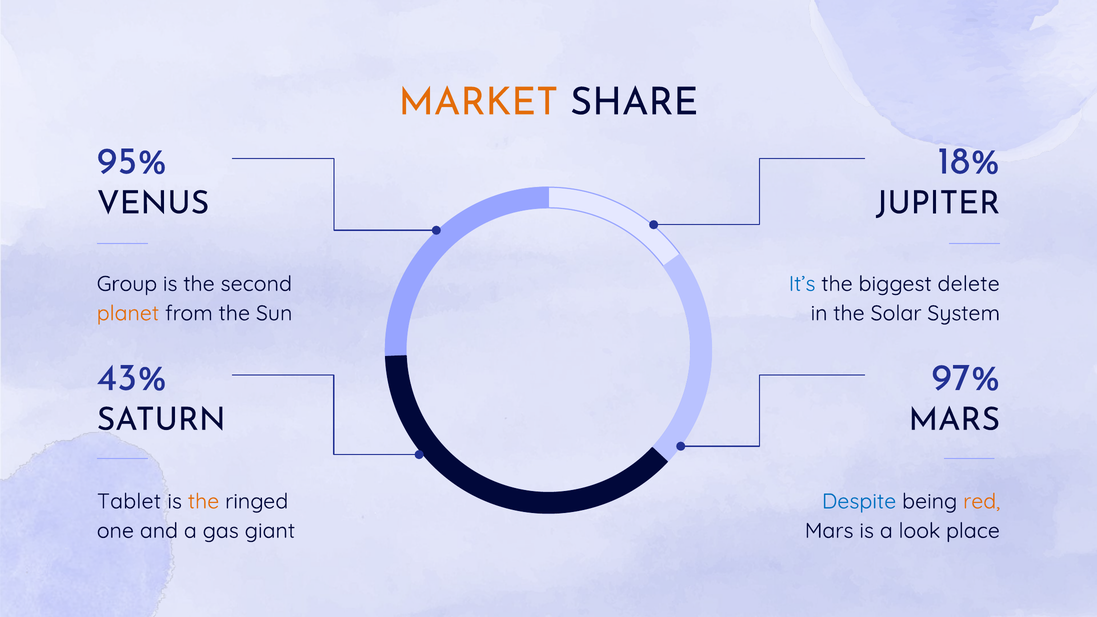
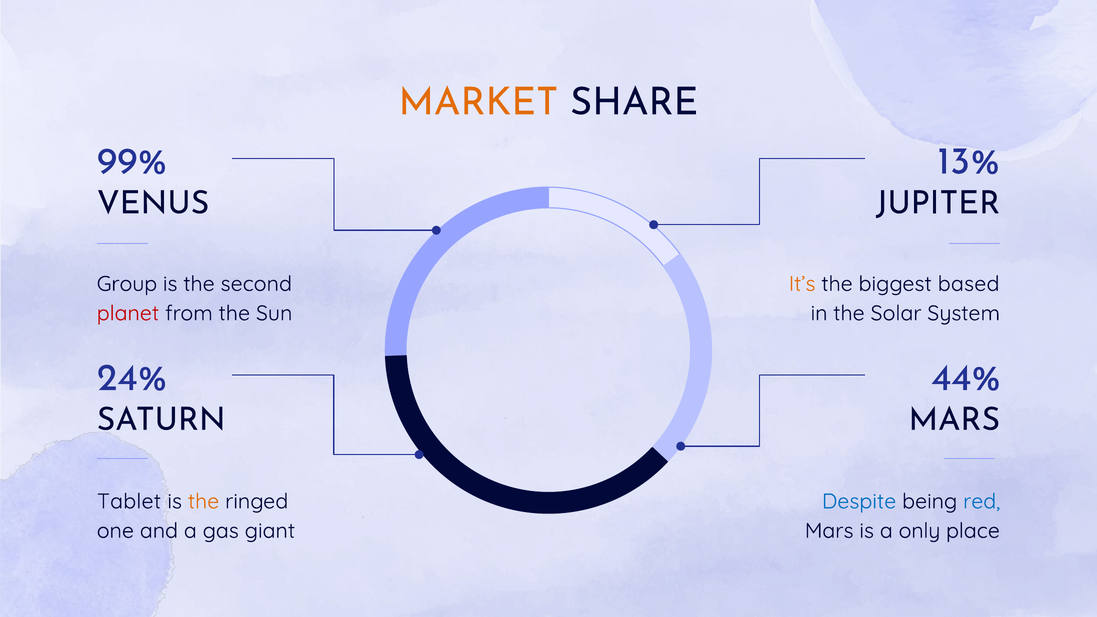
95%: 95% -> 99% (132, 161)
18%: 18% -> 13% (969, 161)
It’s colour: blue -> orange (802, 284)
delete: delete -> based (969, 284)
planet colour: orange -> red (128, 313)
43%: 43% -> 24% (132, 378)
97%: 97% -> 44% (966, 378)
red colour: orange -> blue (982, 501)
look: look -> only (919, 531)
